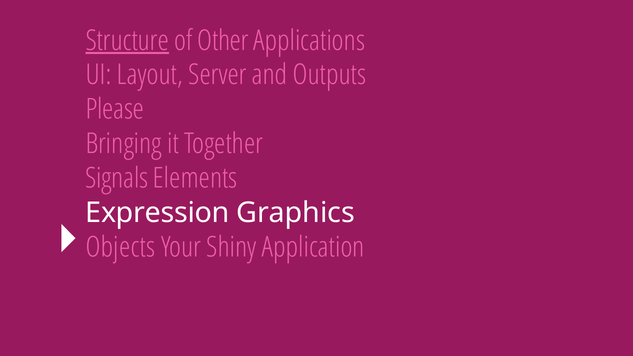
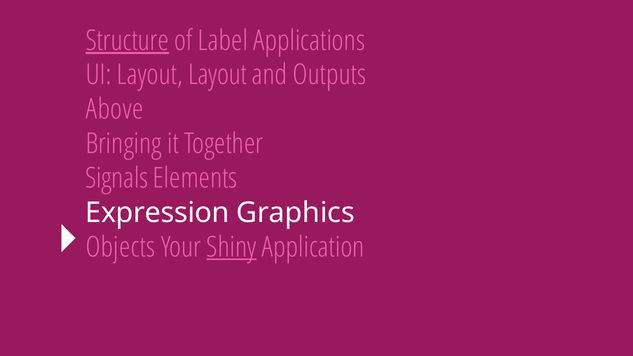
Other: Other -> Label (223, 41)
Layout Server: Server -> Layout (218, 75)
Please: Please -> Above (115, 109)
Shiny underline: none -> present (232, 247)
